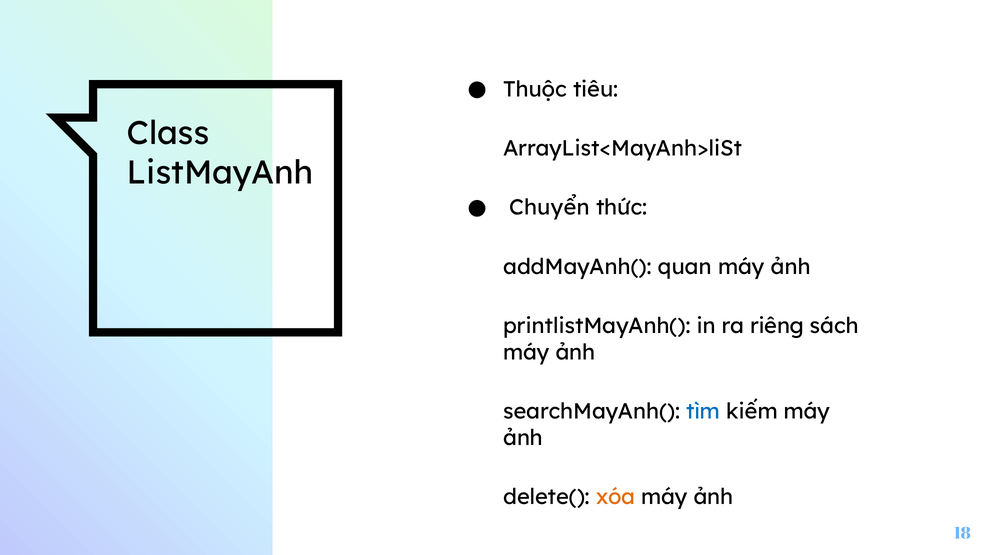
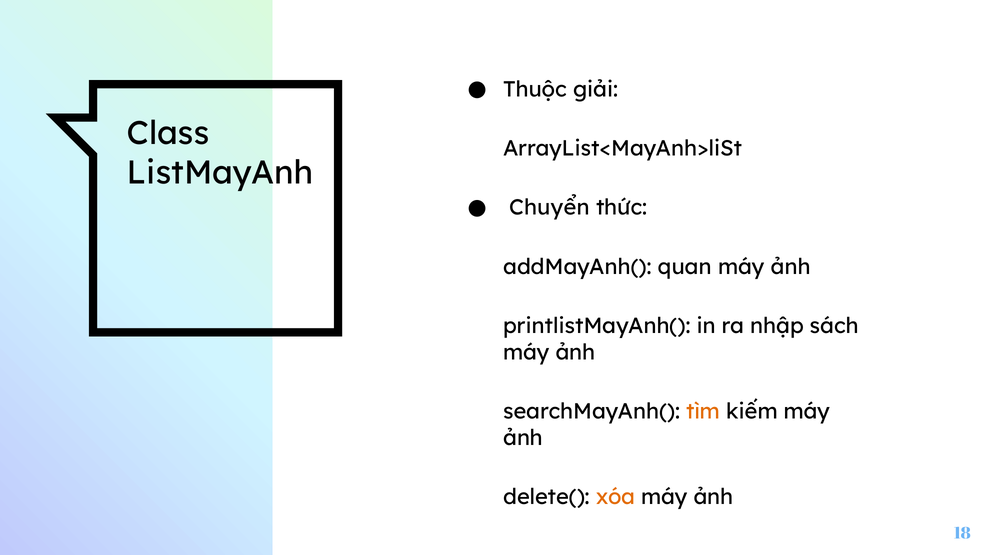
tiêu: tiêu -> giải (596, 89)
riêng: riêng -> nhập (777, 326)
tìm colour: blue -> orange (703, 412)
